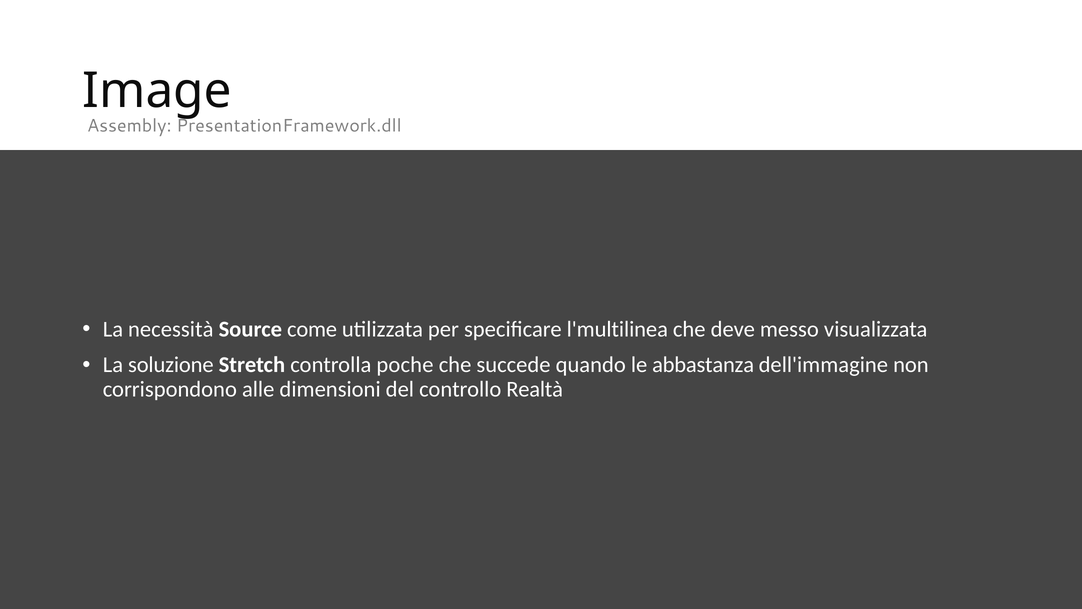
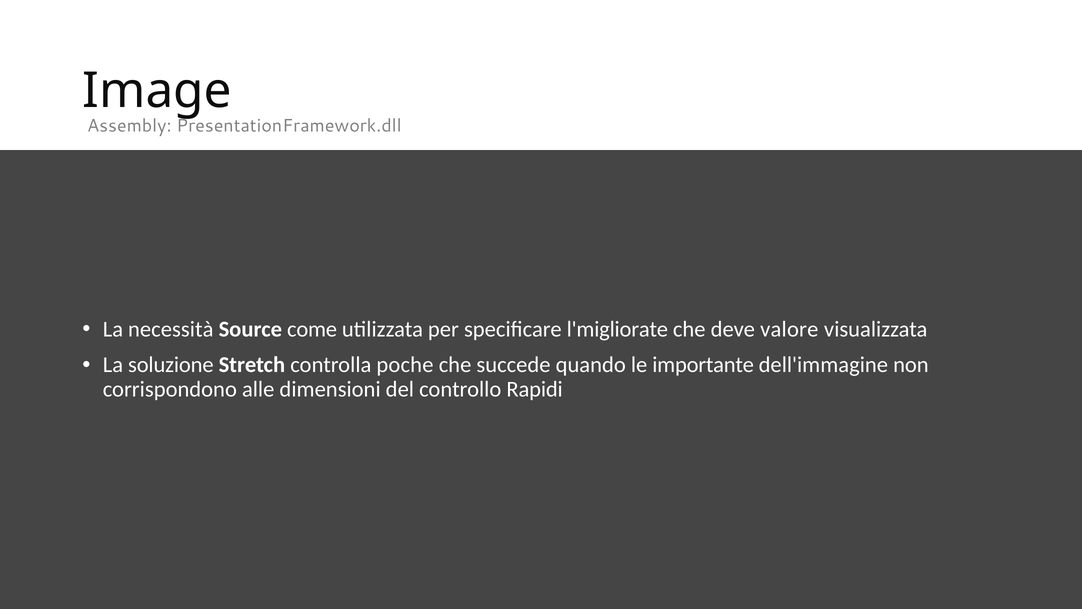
l'multilinea: l'multilinea -> l'migliorate (617, 329)
messo: messo -> valore (789, 329)
abbastanza: abbastanza -> importante (703, 365)
Realtà: Realtà -> Rapidi (535, 389)
